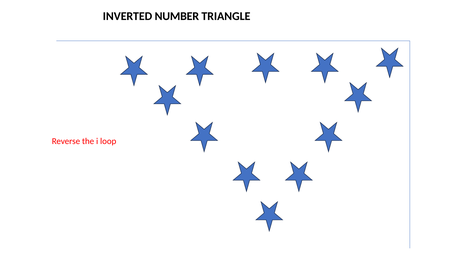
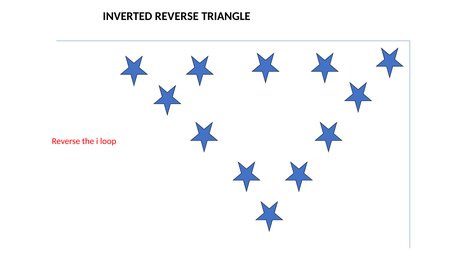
INVERTED NUMBER: NUMBER -> REVERSE (177, 16)
